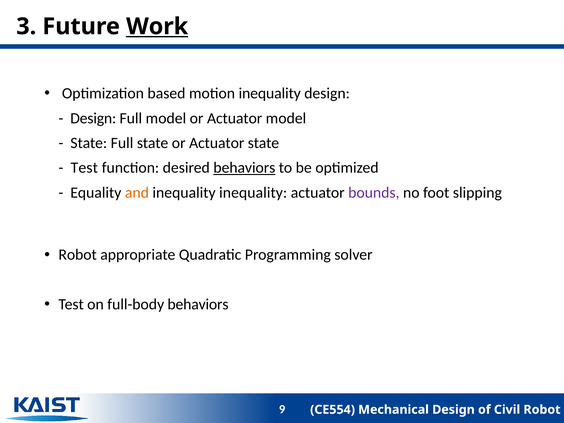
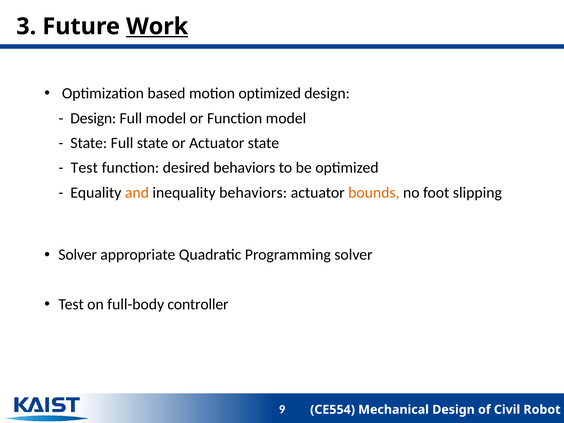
motion inequality: inequality -> optimized (270, 93)
model or Actuator: Actuator -> Function (235, 118)
behaviors underline: present -> none (244, 168)
inequality inequality: inequality -> behaviors (253, 193)
bounds colour: purple -> orange (374, 193)
Robot: Robot -> Solver (78, 255)
full-body behaviors: behaviors -> controller (198, 304)
